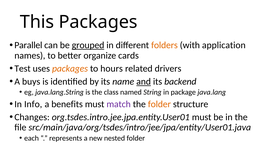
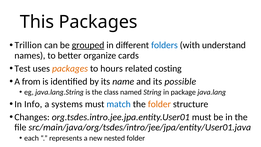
Parallel: Parallel -> Trillion (28, 45)
folders colour: orange -> blue (164, 45)
application: application -> understand (224, 45)
drivers: drivers -> costing (168, 68)
buys: buys -> from (31, 81)
and underline: present -> none (144, 81)
backend: backend -> possible (180, 81)
benefits: benefits -> systems (67, 104)
match colour: purple -> blue (119, 104)
